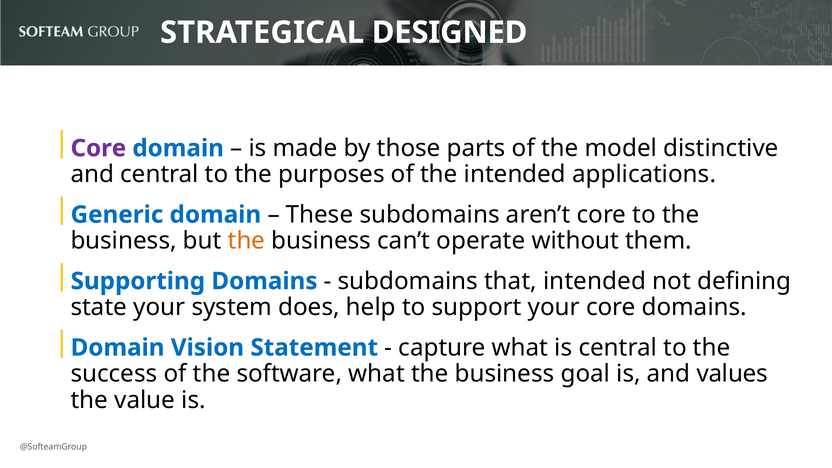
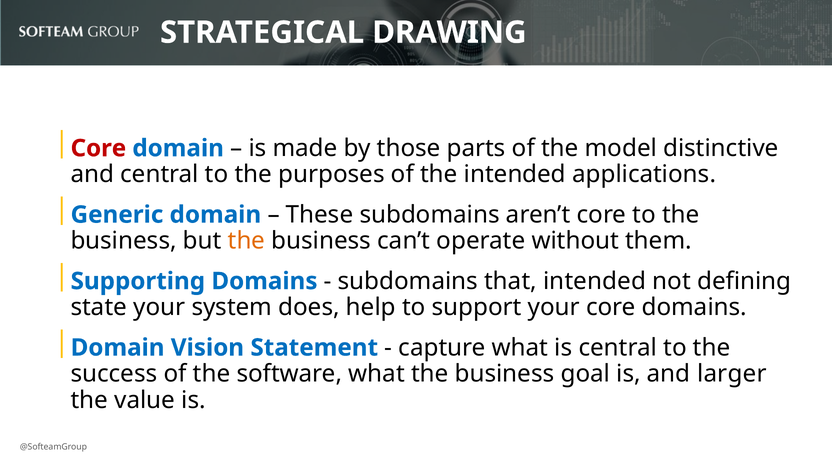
DESIGNED: DESIGNED -> DRAWING (449, 32)
Core colour: purple -> red (98, 148)
values: values -> larger (732, 374)
